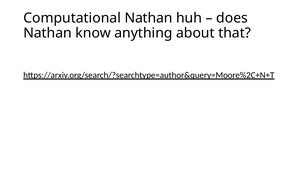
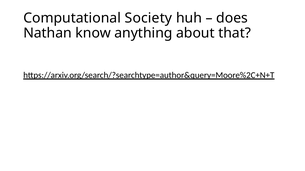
Computational Nathan: Nathan -> Society (148, 18)
